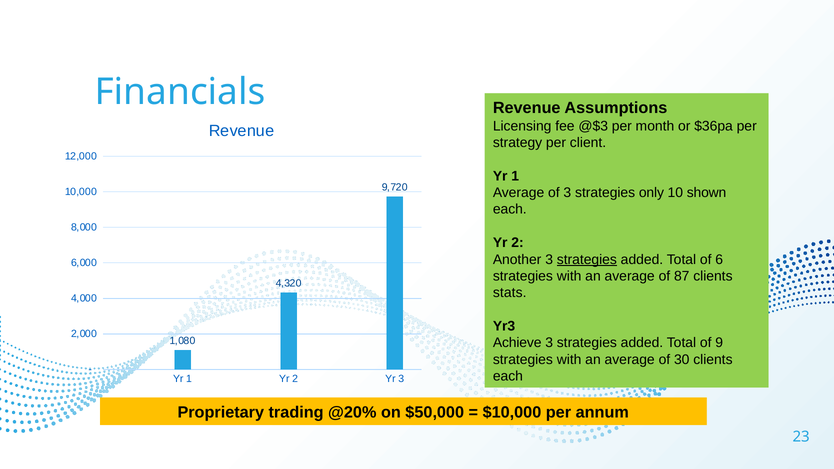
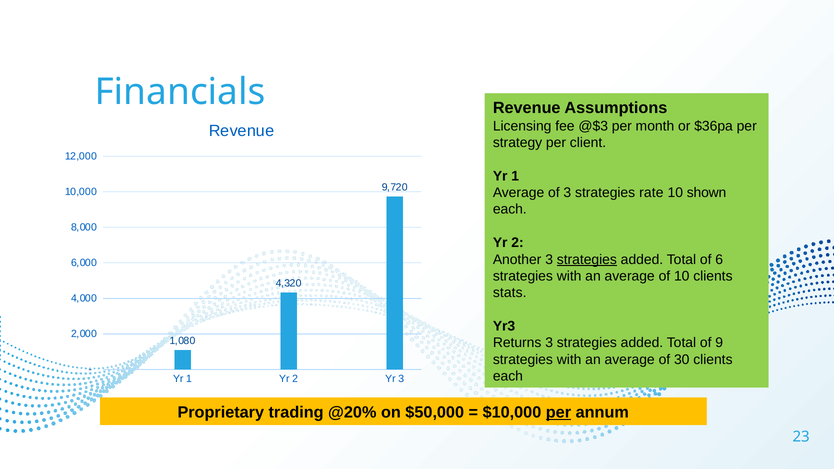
only: only -> rate (651, 193)
of 87: 87 -> 10 (682, 276)
Achieve: Achieve -> Returns (517, 343)
per underline: none -> present (558, 413)
